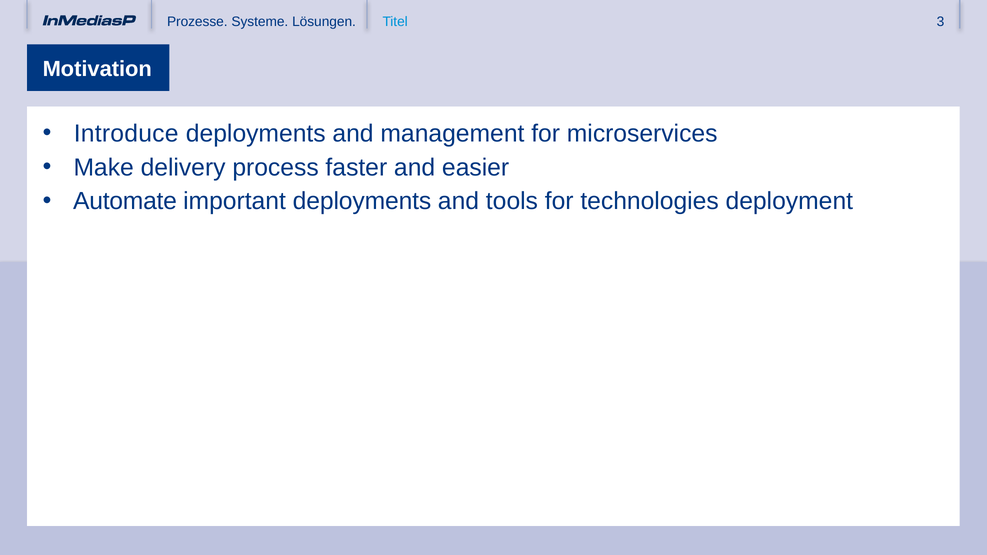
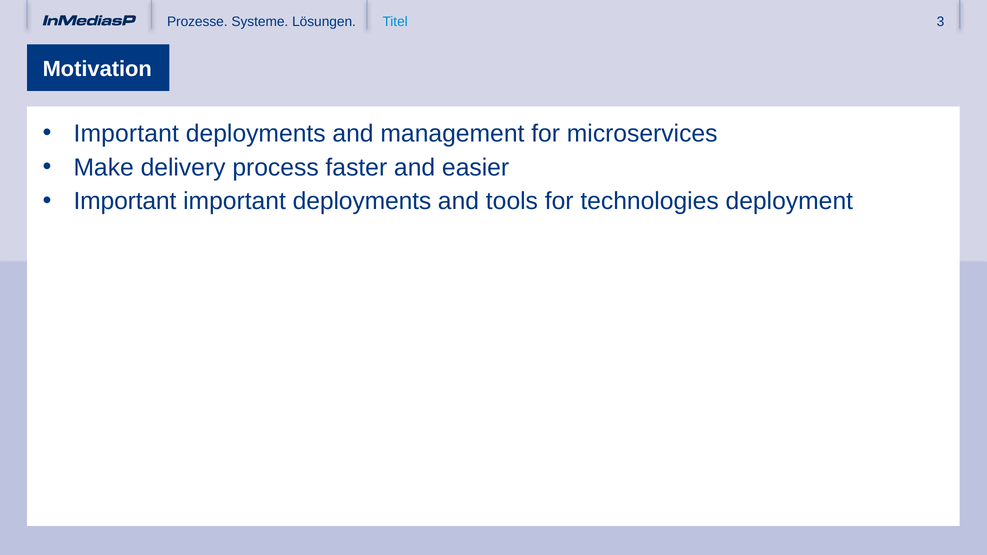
Introduce: Introduce -> Important (126, 134)
Automate: Automate -> Important (125, 201)
